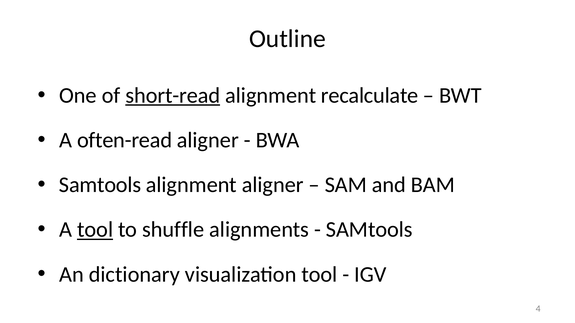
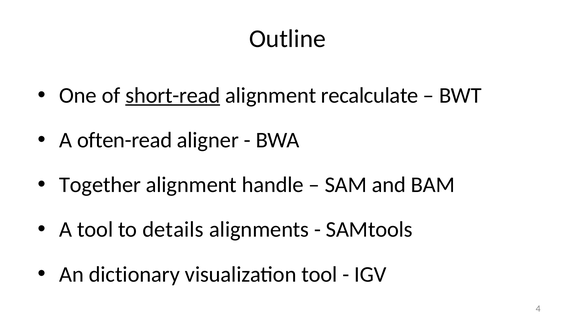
Samtools: Samtools -> Together (100, 185)
alignment aligner: aligner -> handle (273, 185)
tool underline: present -> none (95, 230)
shuffle: shuffle -> details (173, 230)
